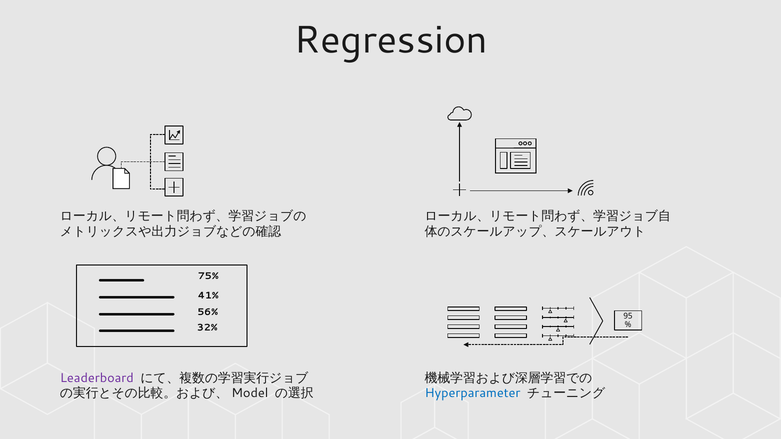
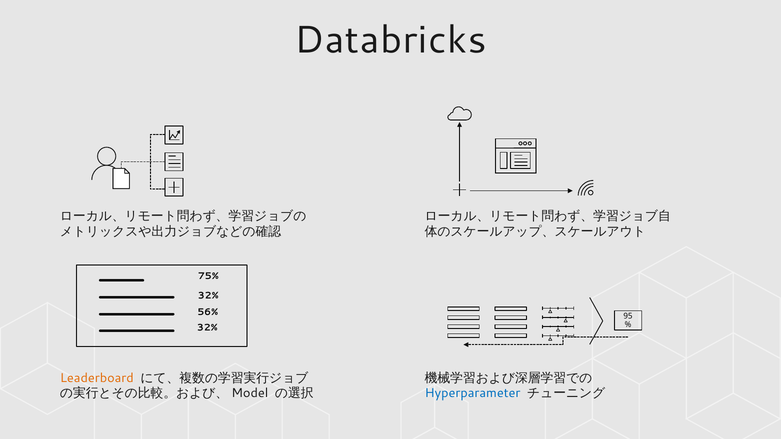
Regression: Regression -> Databricks (390, 40)
41%: 41% -> 32% (208, 296)
Leaderboard colour: purple -> orange (97, 378)
